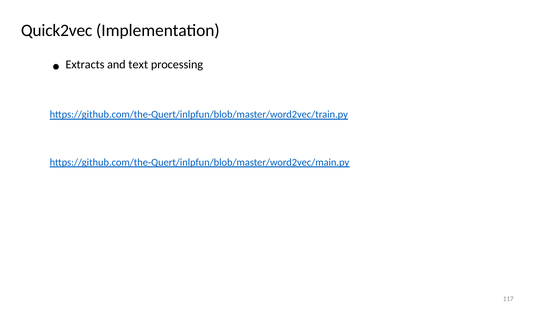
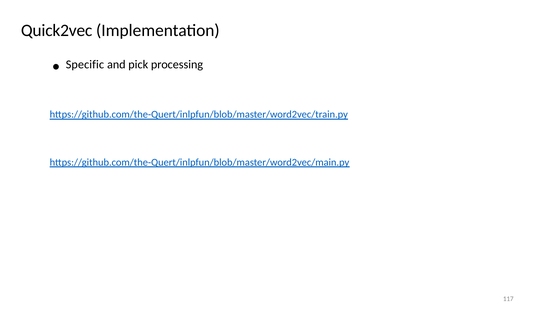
Extracts: Extracts -> Specific (85, 65)
text: text -> pick (138, 65)
